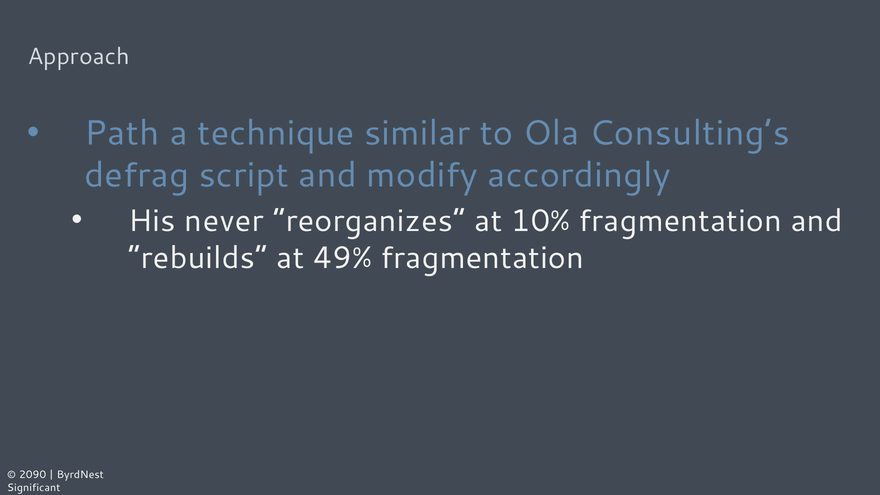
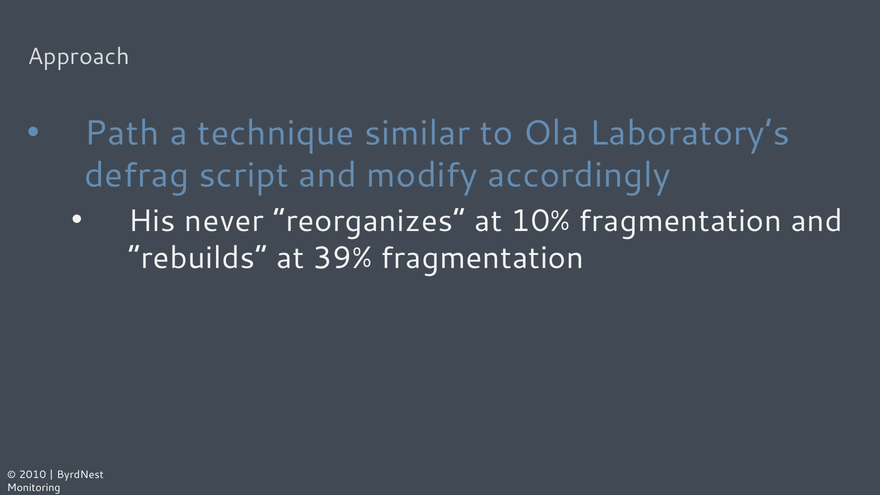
Consulting’s: Consulting’s -> Laboratory’s (690, 133)
49%: 49% -> 39% (343, 258)
2090: 2090 -> 2010 (33, 475)
Significant: Significant -> Monitoring (34, 488)
